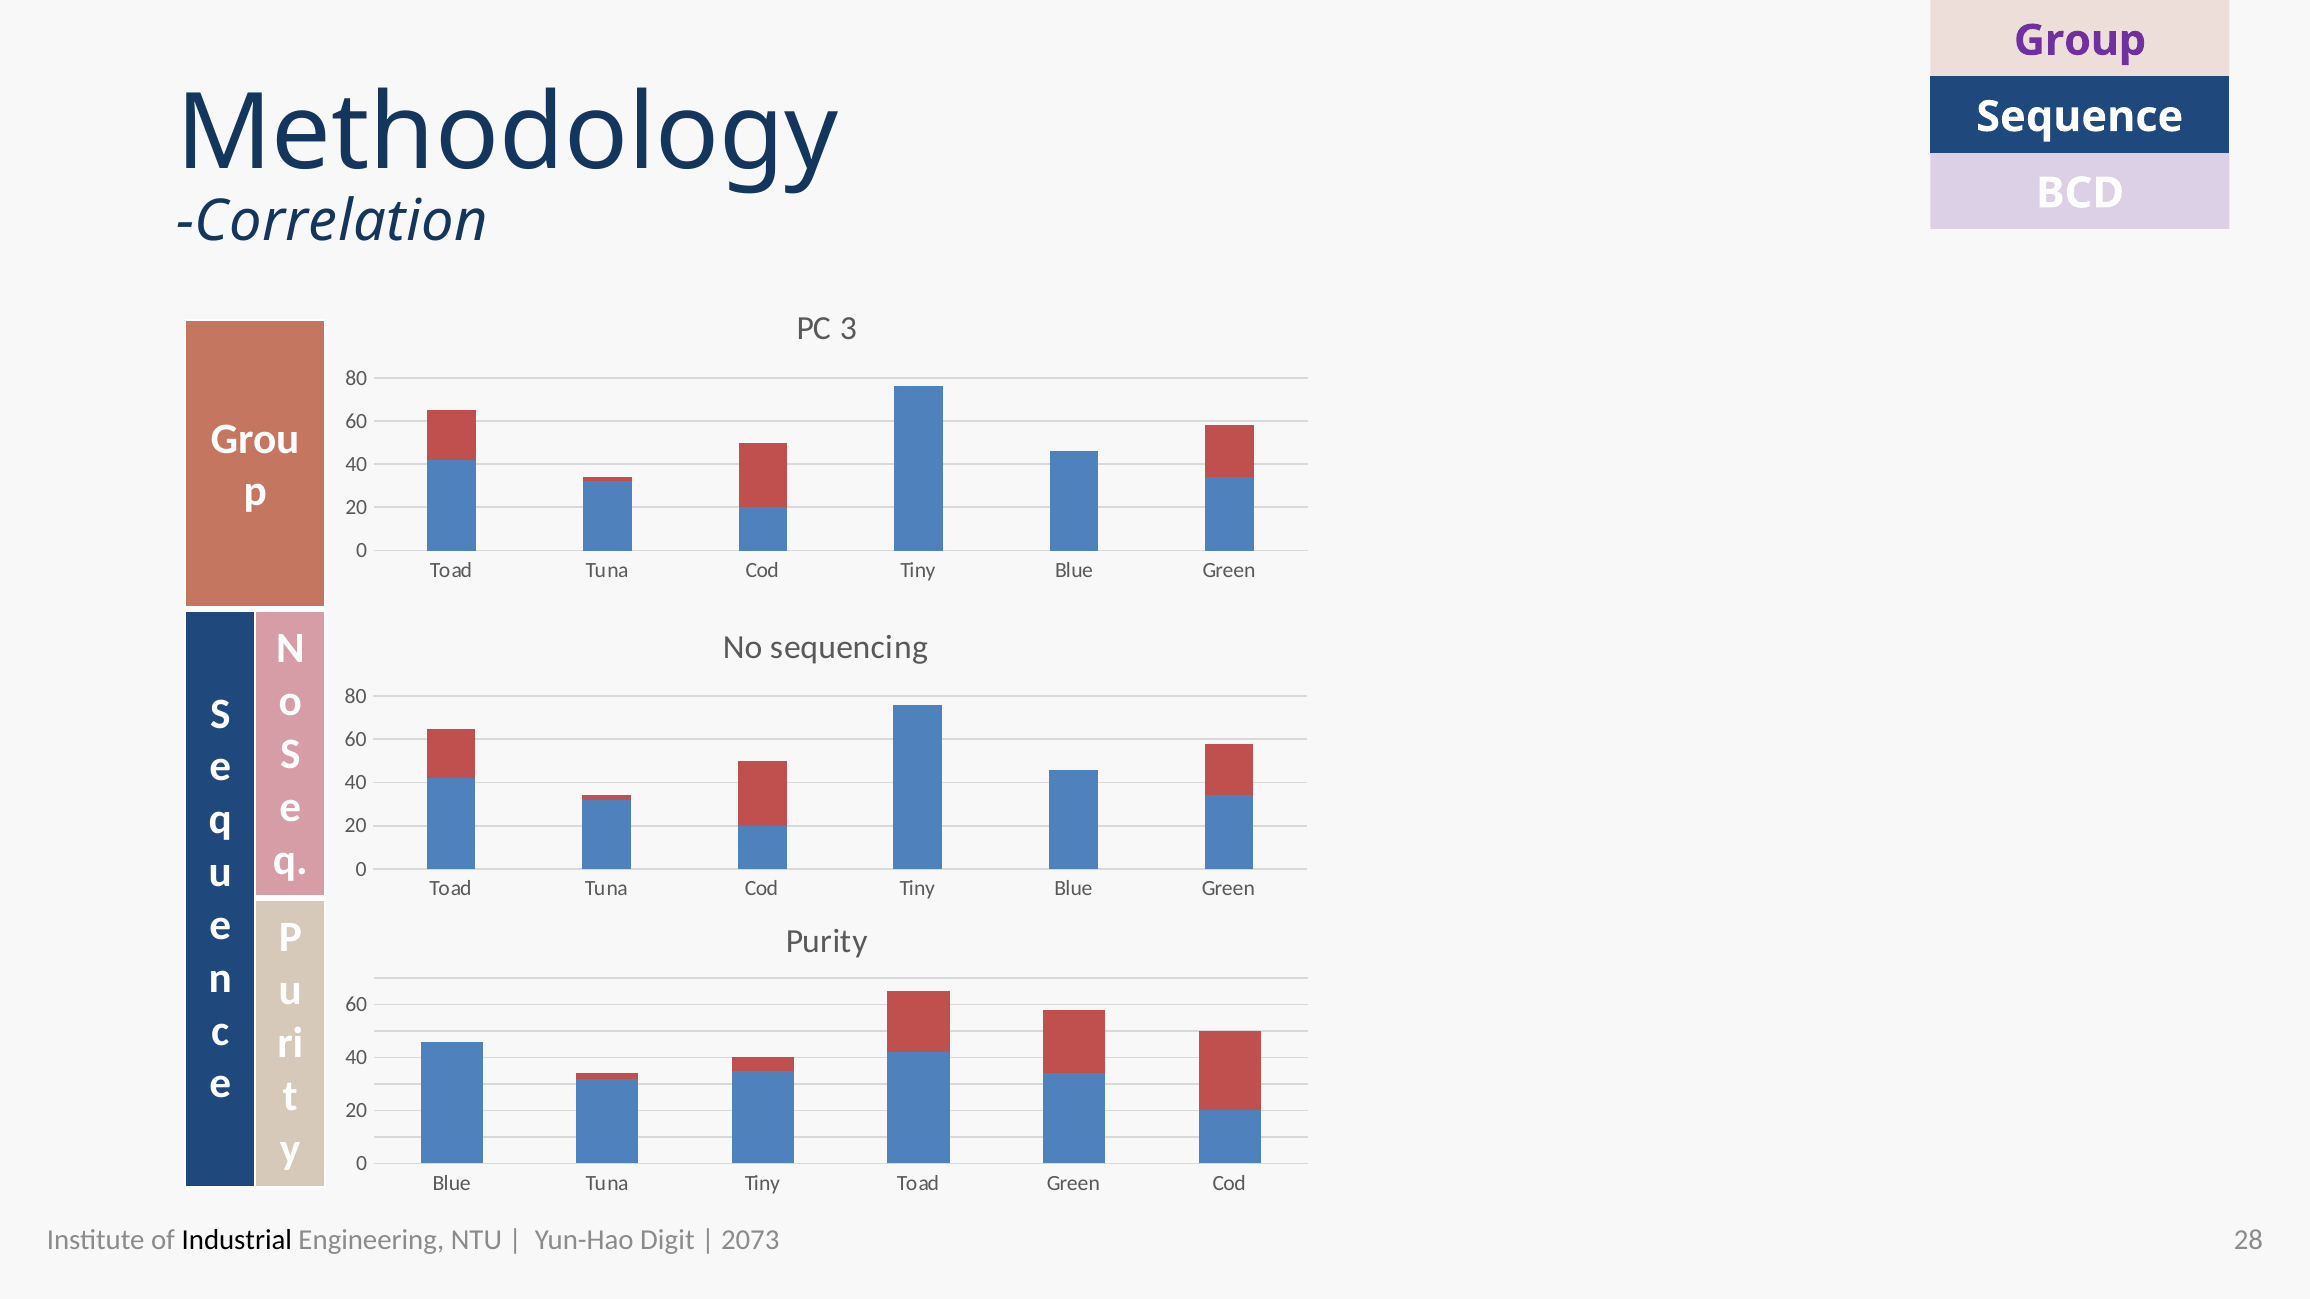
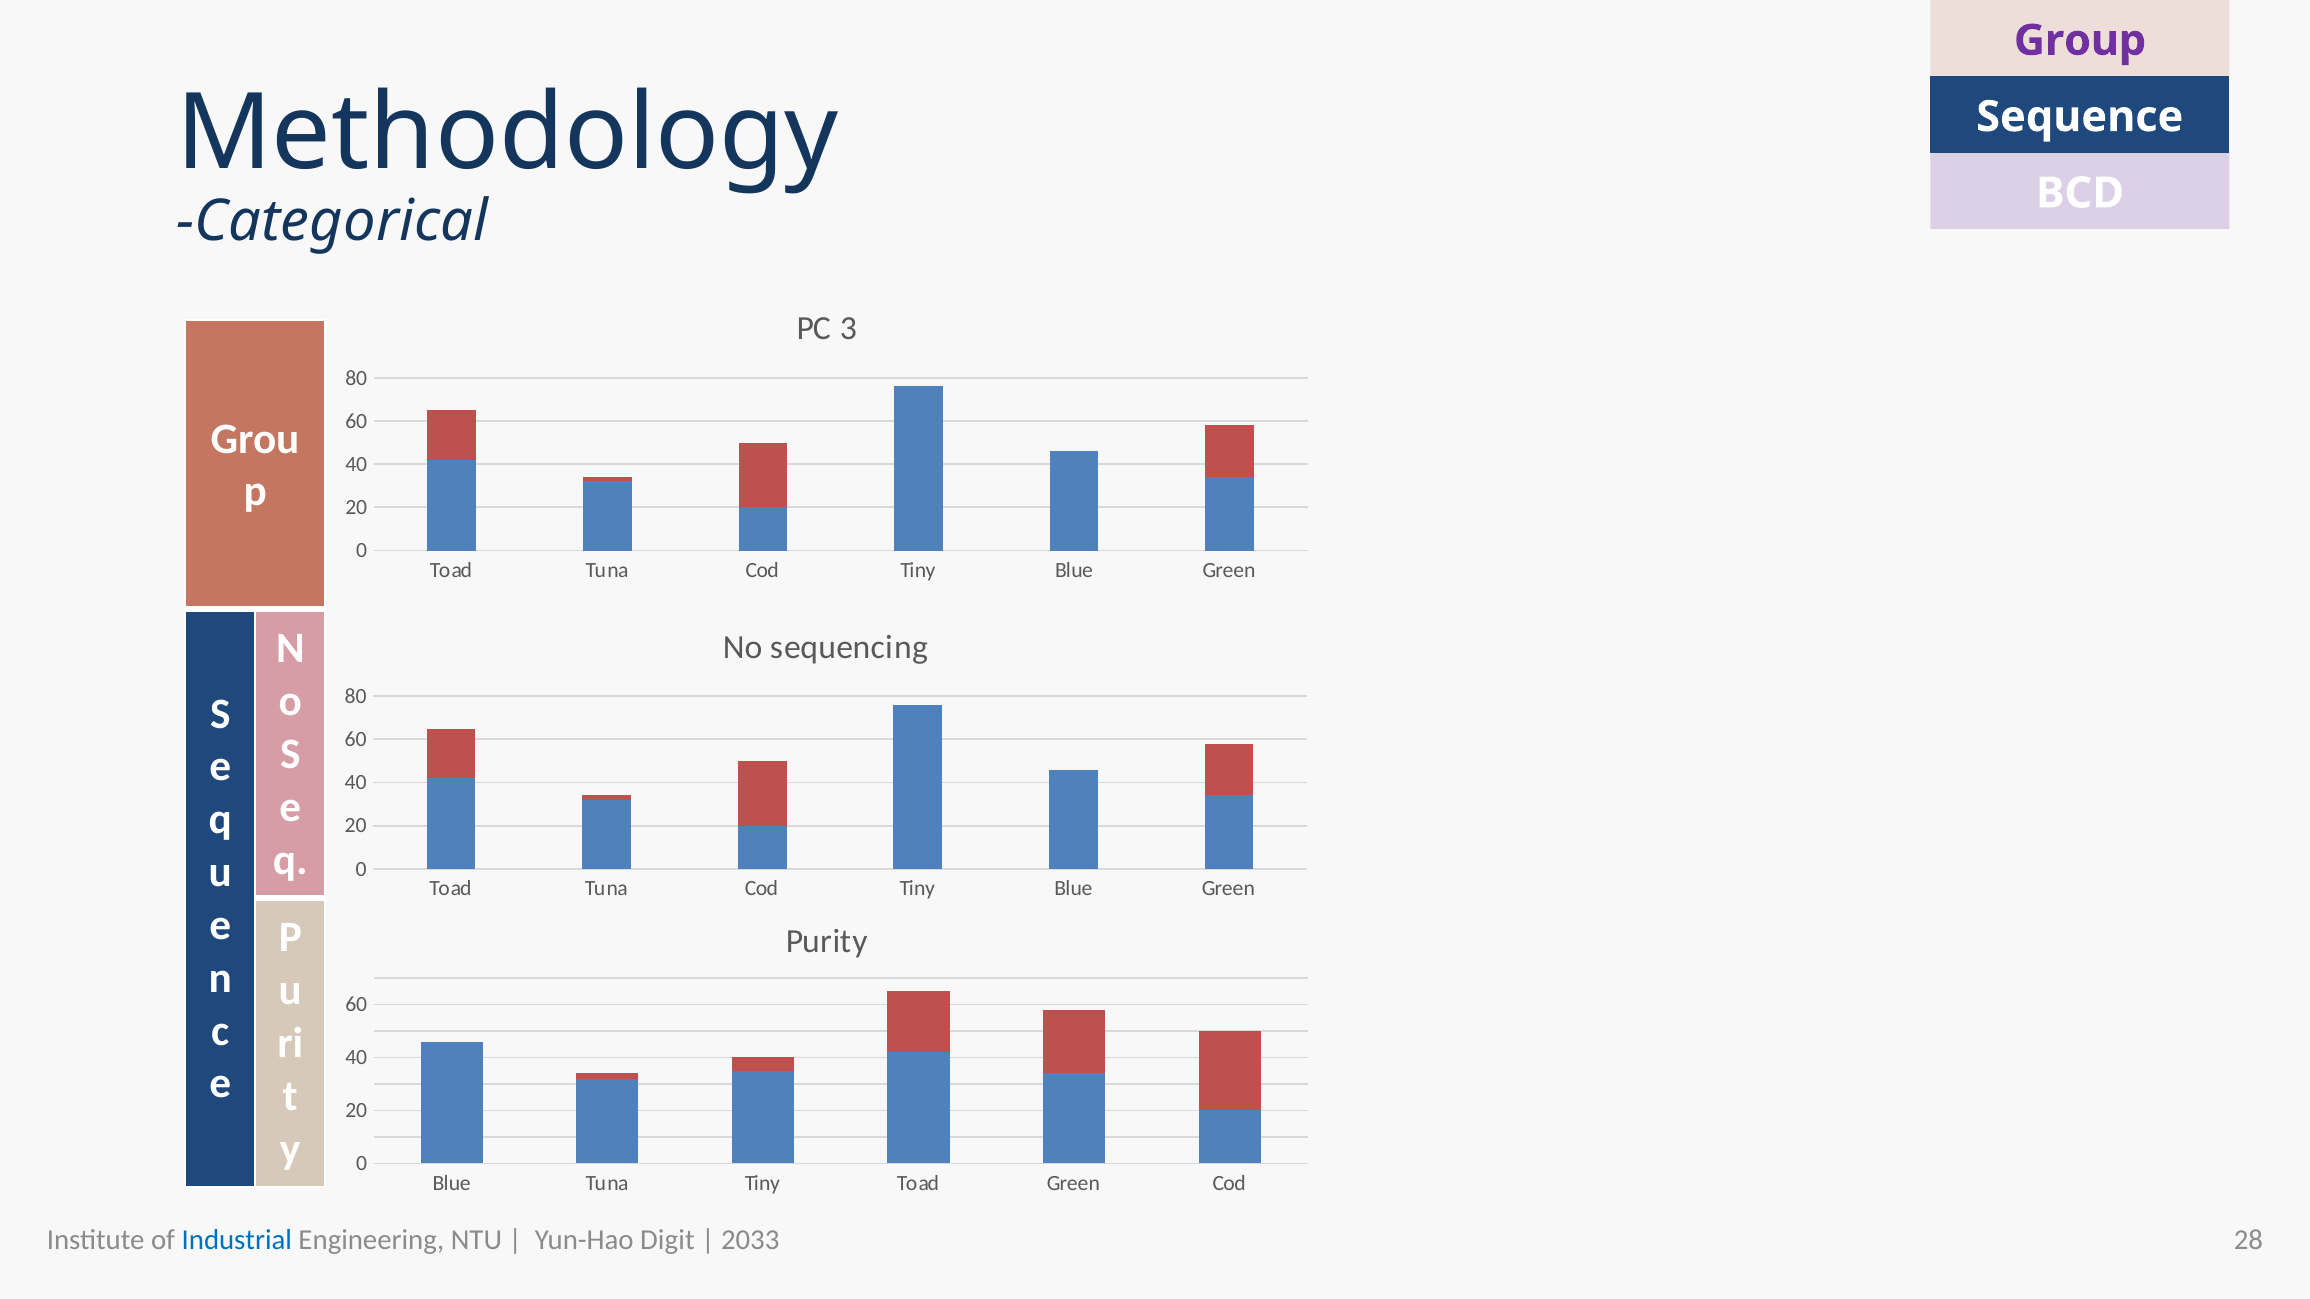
Correlation: Correlation -> Categorical (332, 222)
Industrial colour: black -> blue (237, 1241)
2073: 2073 -> 2033 (750, 1241)
